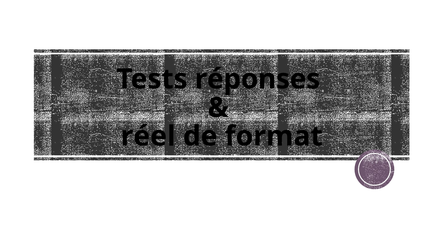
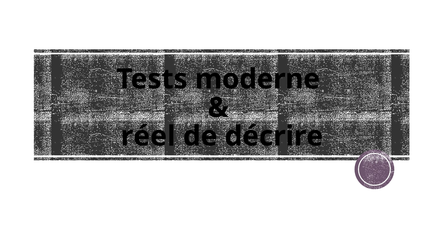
réponses: réponses -> moderne (257, 79)
format: format -> décrire (274, 136)
